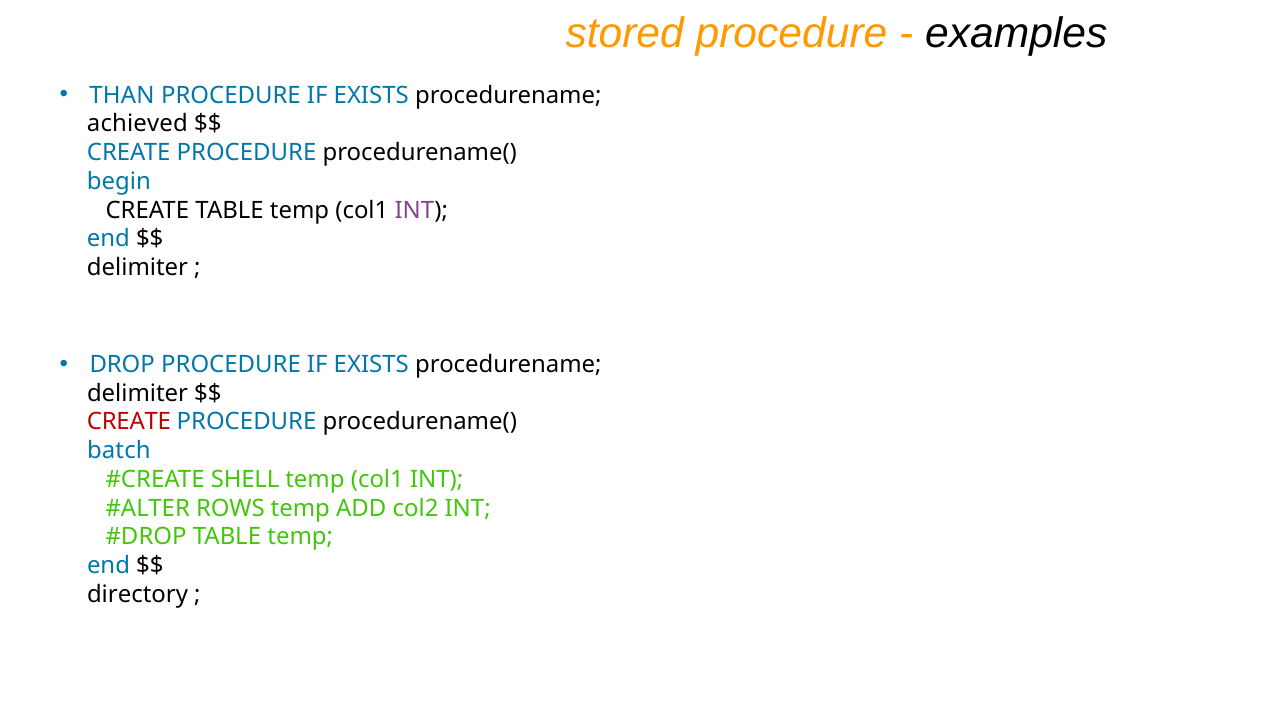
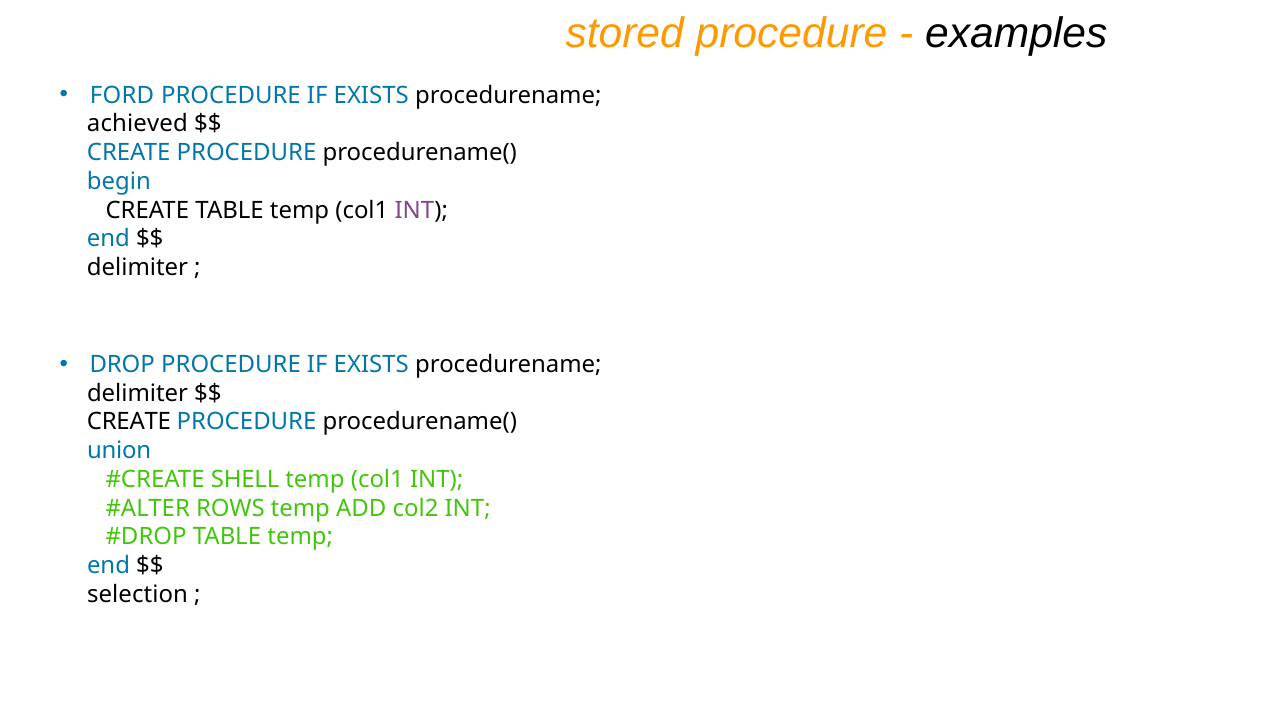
THAN: THAN -> FORD (122, 95)
CREATE colour: red -> black (129, 422)
batch: batch -> union (119, 451)
directory: directory -> selection (137, 595)
